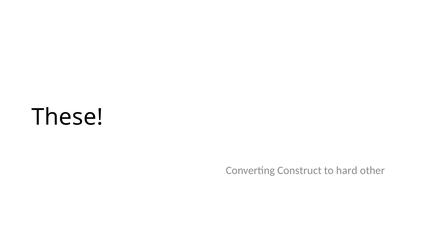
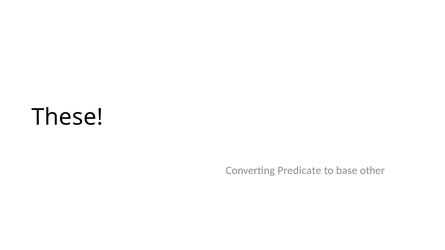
Construct: Construct -> Predicate (299, 171)
hard: hard -> base (347, 171)
